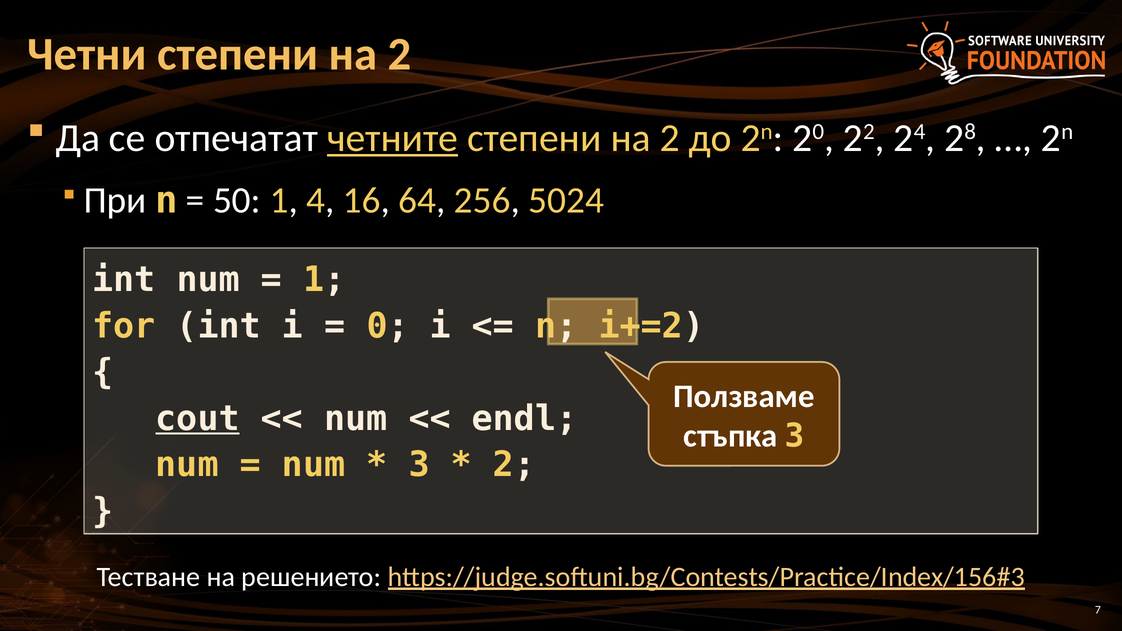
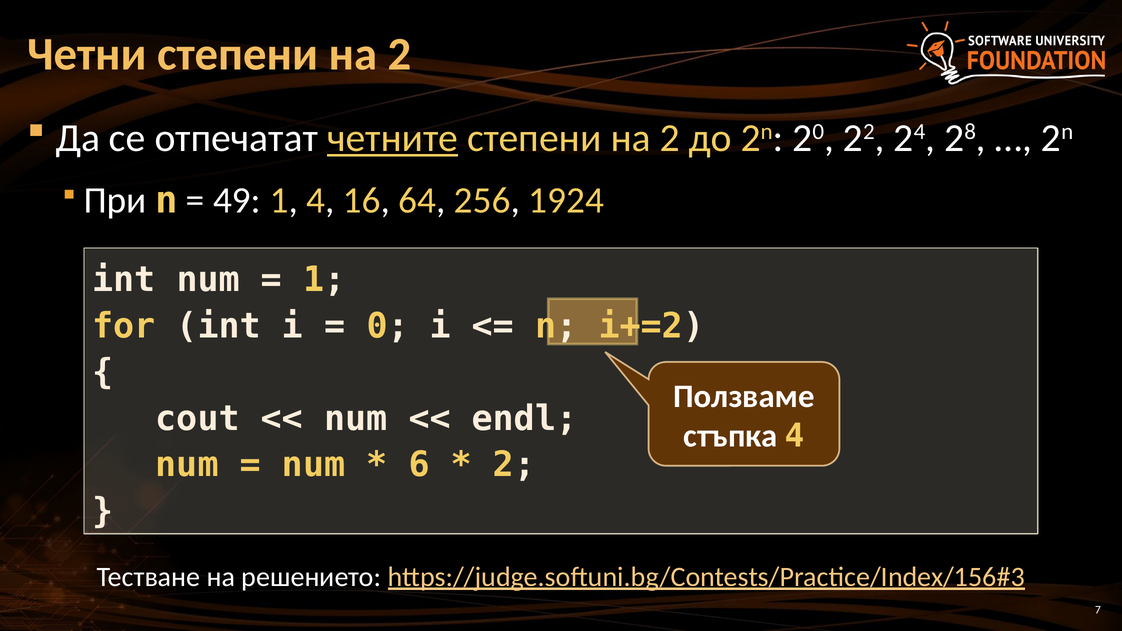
50: 50 -> 49 (237, 201)
5024: 5024 -> 1924 (566, 201)
cout underline: present -> none (198, 419)
стъпка 3: 3 -> 4 (795, 436)
3: 3 -> 6 (419, 465)
